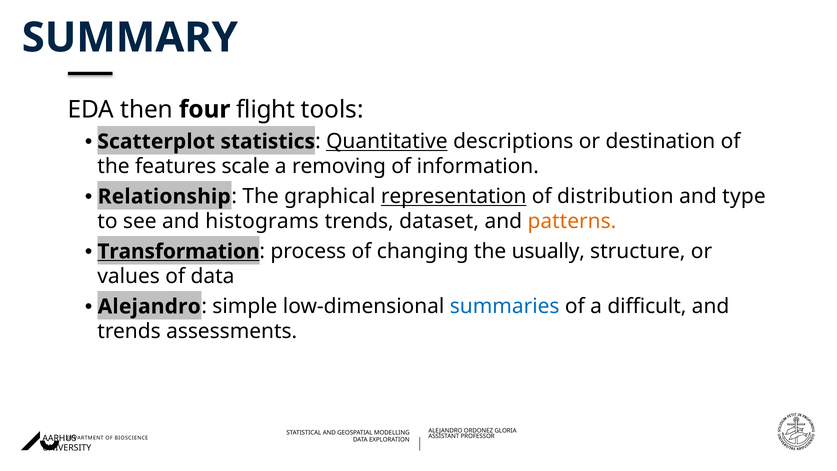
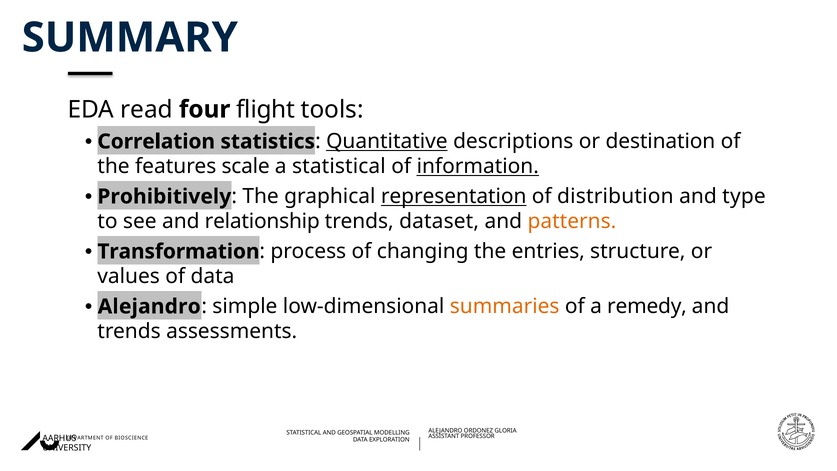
then: then -> read (147, 109)
Scatterplot: Scatterplot -> Correlation (156, 142)
a removing: removing -> statistical (339, 166)
information underline: none -> present (478, 166)
Relationship: Relationship -> Prohibitively (164, 197)
histograms: histograms -> relationship (262, 221)
Transformation underline: present -> none (178, 251)
usually: usually -> entries (548, 251)
summaries colour: blue -> orange (505, 306)
difficult: difficult -> remedy (647, 306)
